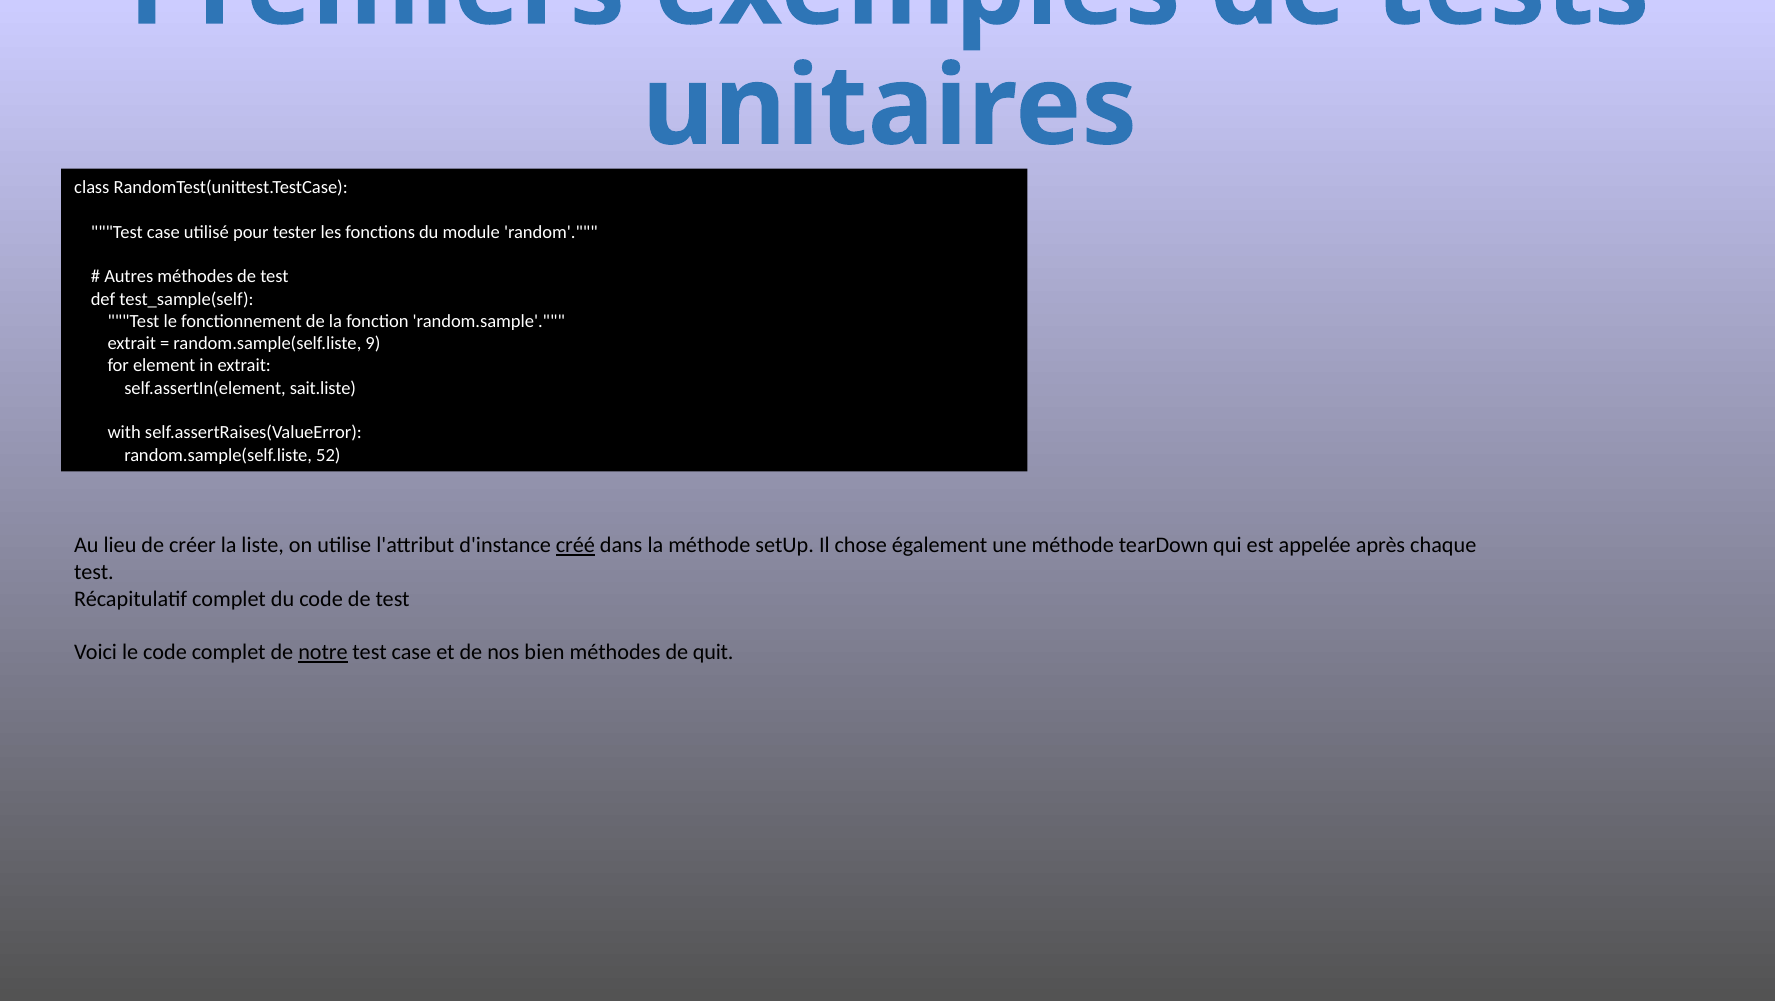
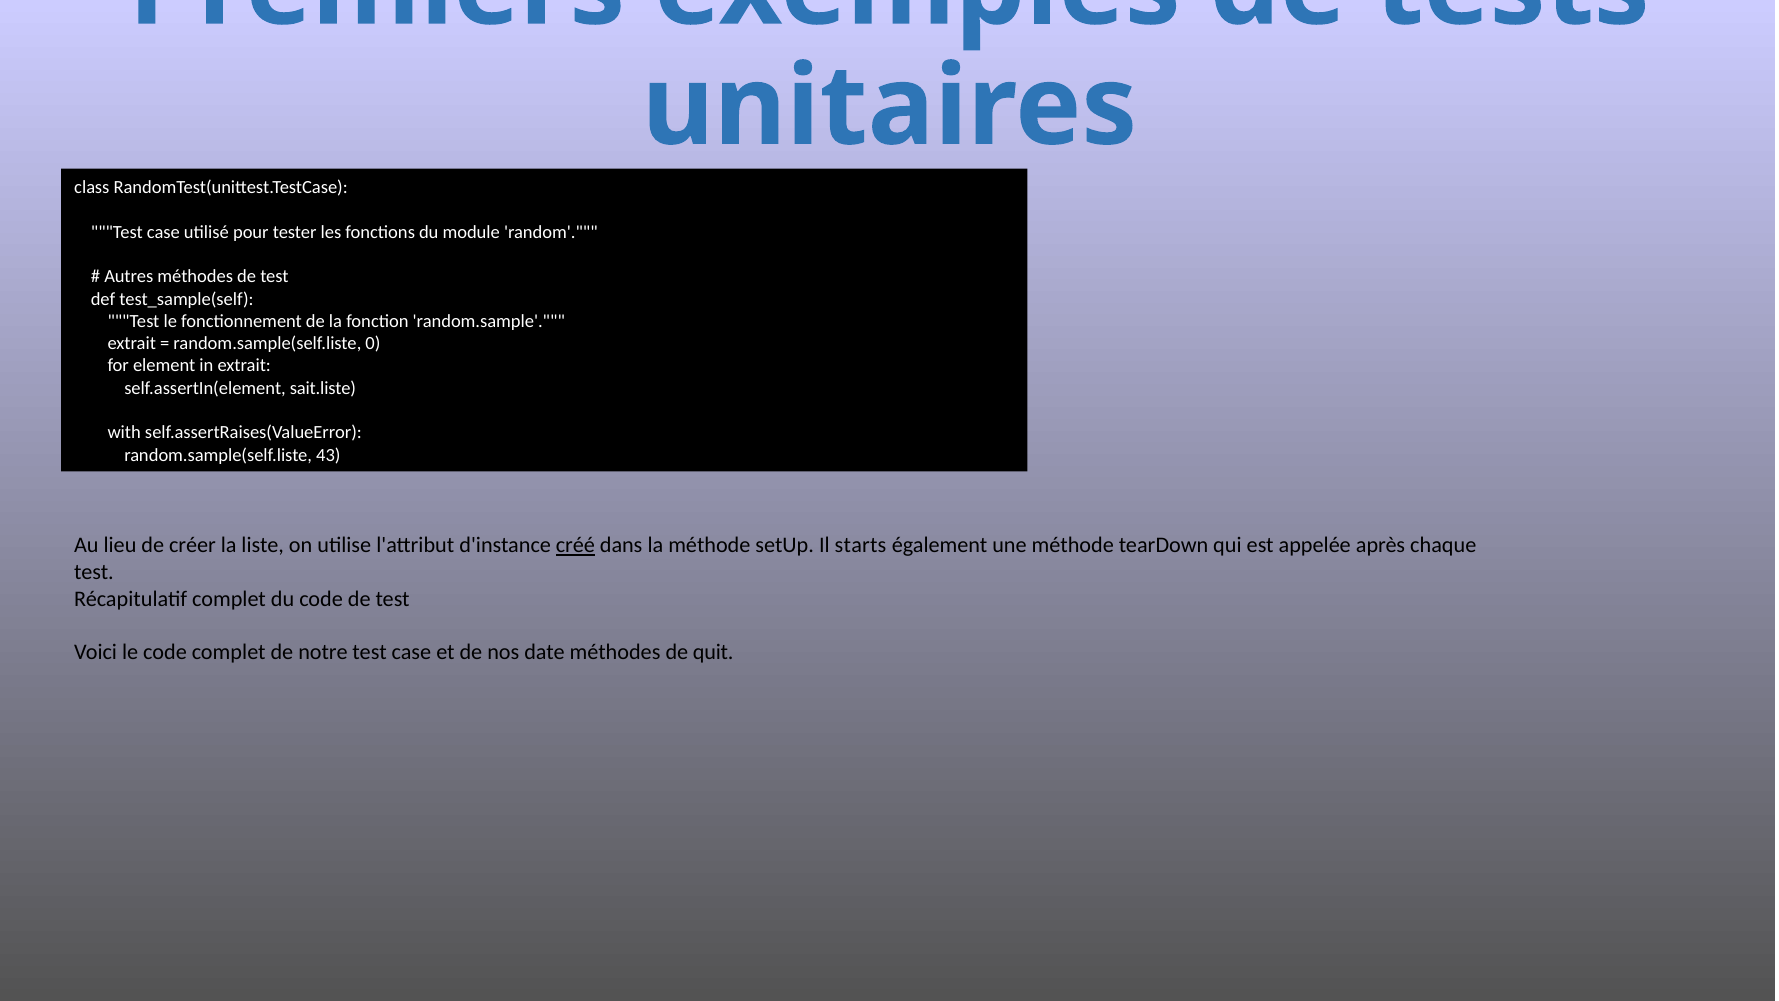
9: 9 -> 0 (373, 343)
52: 52 -> 43 (328, 455)
chose: chose -> starts (861, 545)
notre underline: present -> none (323, 652)
bien: bien -> date (545, 652)
